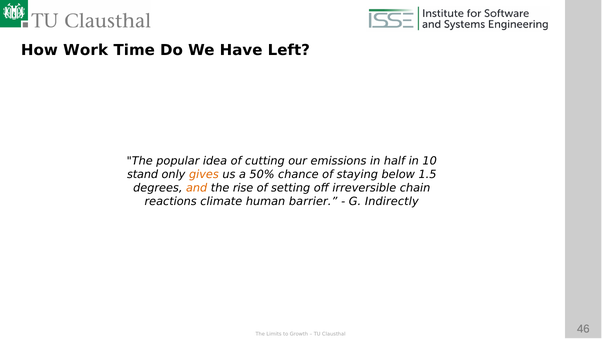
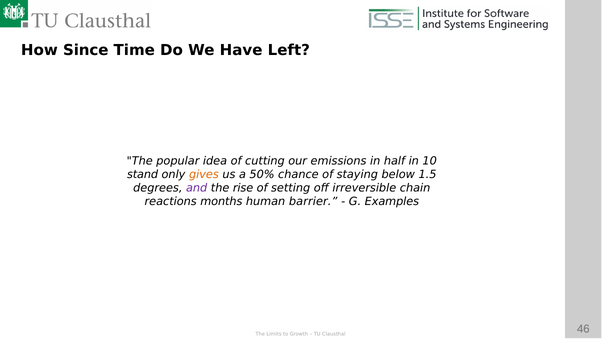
Work: Work -> Since (86, 50)
and colour: orange -> purple (197, 188)
climate: climate -> months (221, 201)
Indirectly: Indirectly -> Examples (392, 201)
